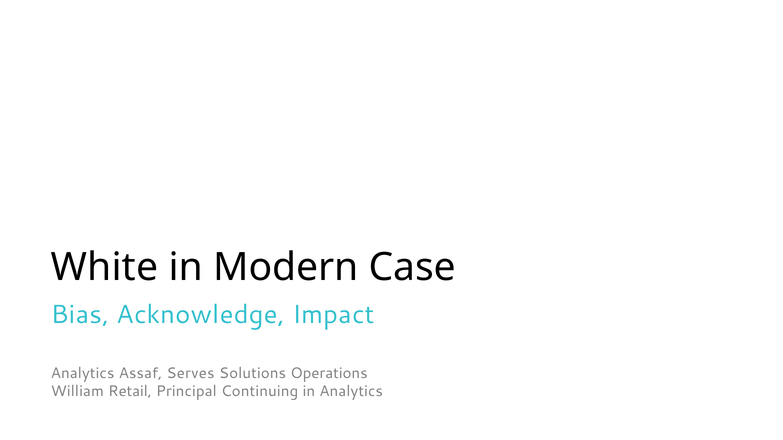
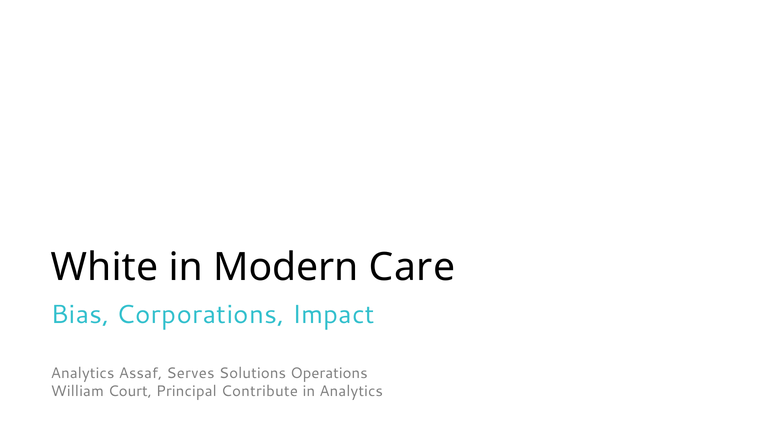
Case: Case -> Care (412, 268)
Acknowledge: Acknowledge -> Corporations (201, 315)
Retail: Retail -> Court (130, 392)
Continuing: Continuing -> Contribute (260, 392)
